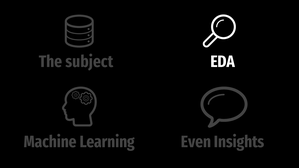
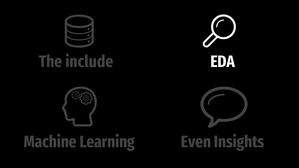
subject: subject -> include (89, 62)
